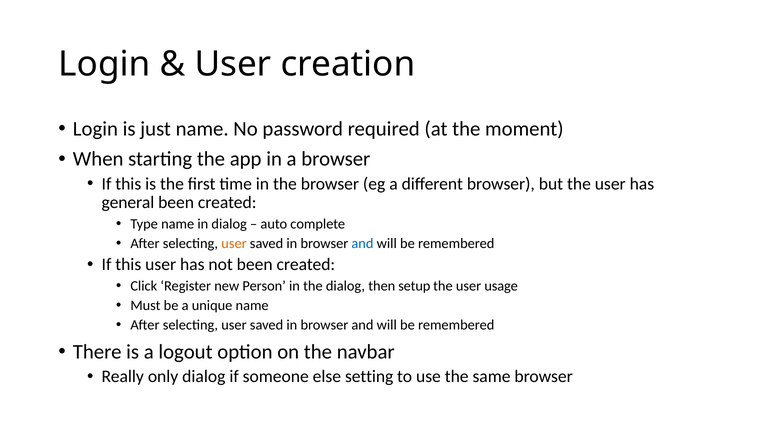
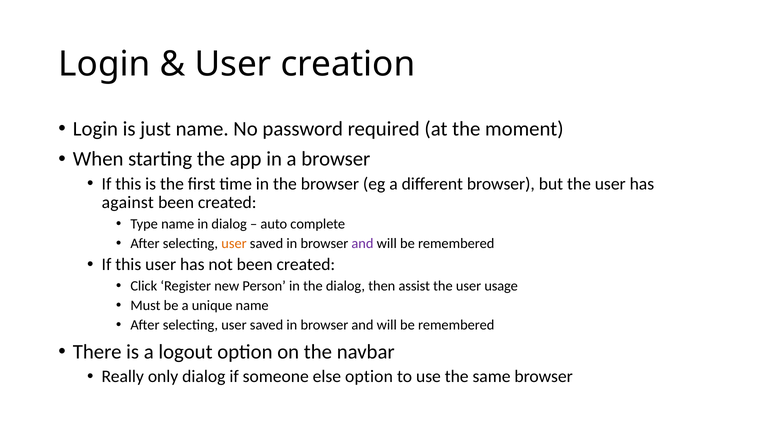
general: general -> against (128, 203)
and colour: blue -> purple (362, 244)
setup: setup -> assist (414, 286)
else setting: setting -> option (369, 377)
